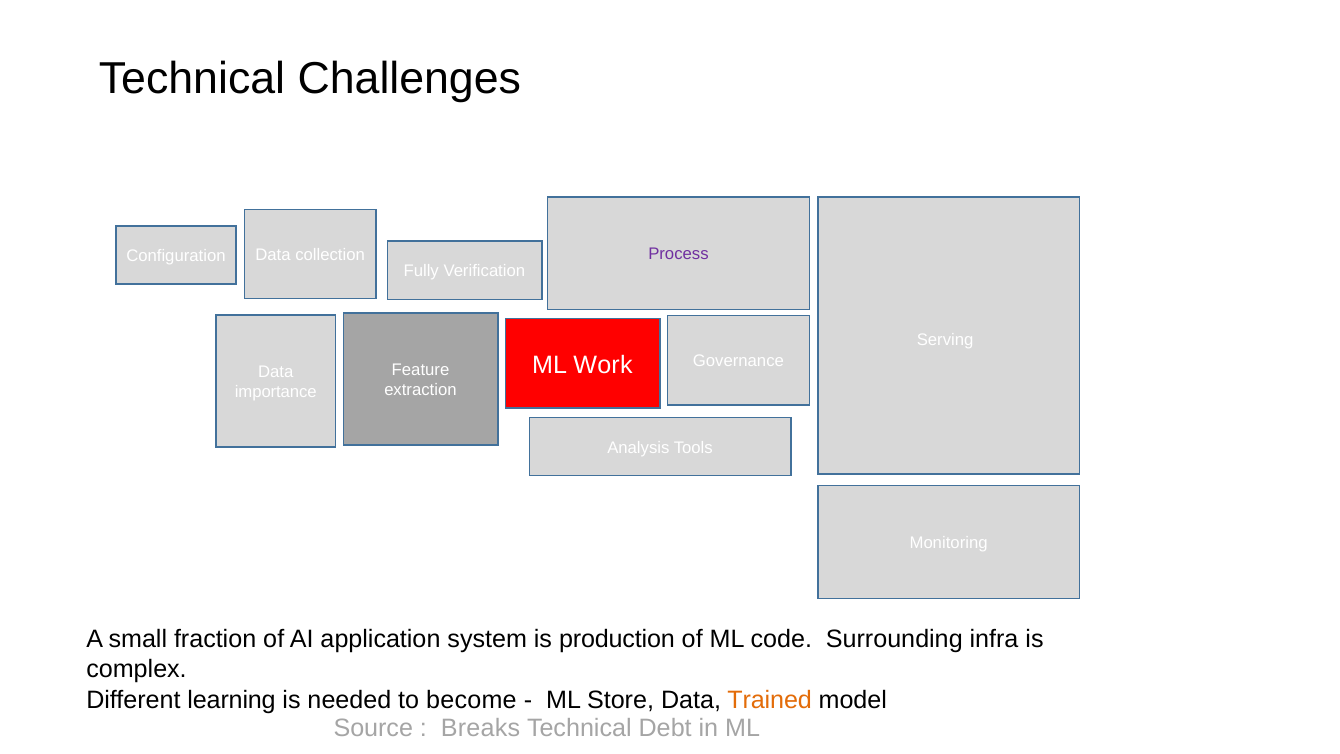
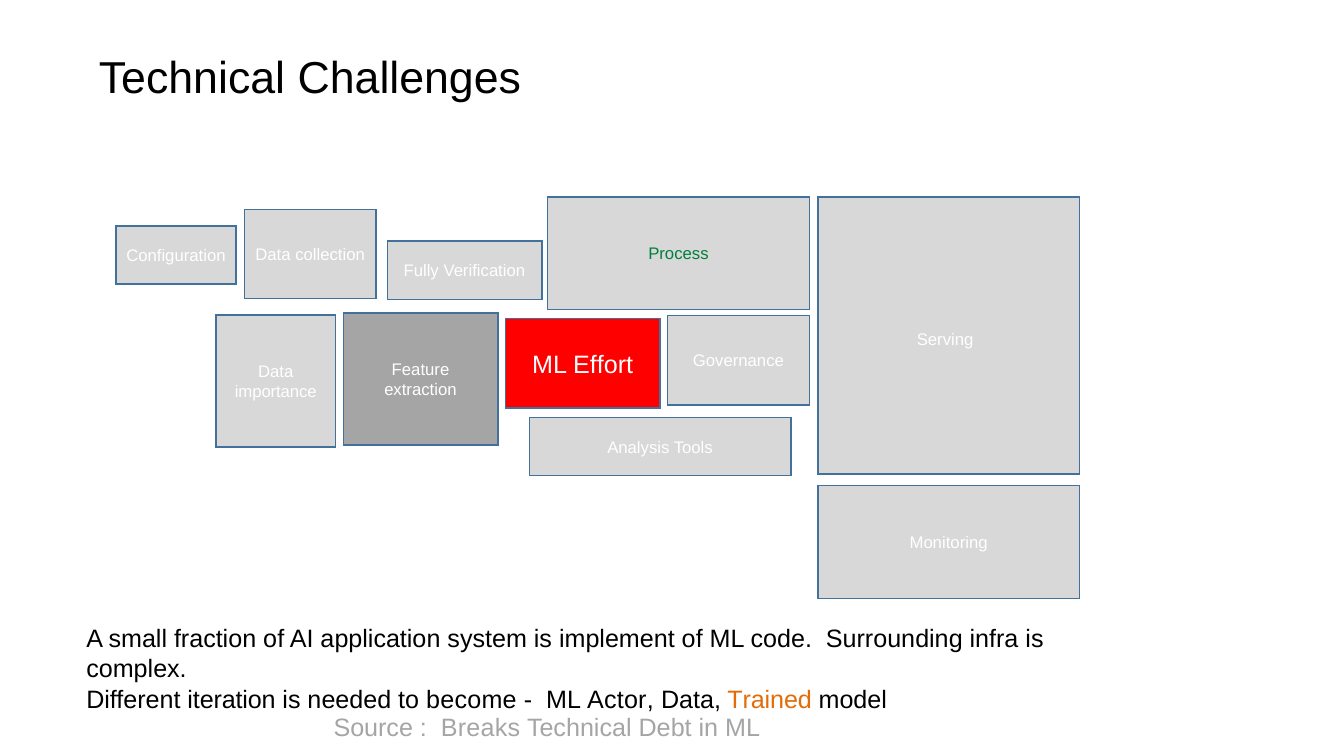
Process colour: purple -> green (678, 254)
Work: Work -> Effort (603, 365)
production: production -> implement (617, 639)
learning: learning -> iteration (232, 700)
Store: Store -> Actor (620, 700)
